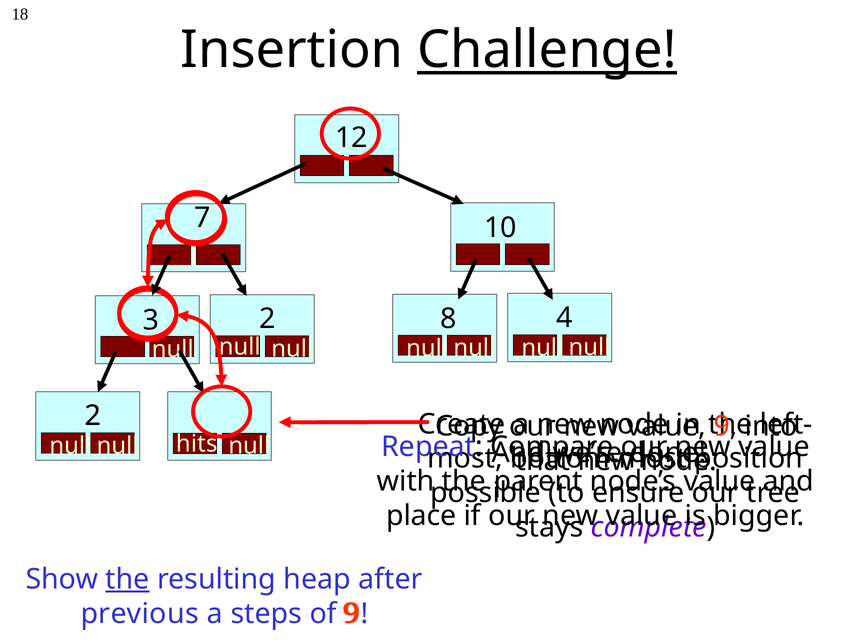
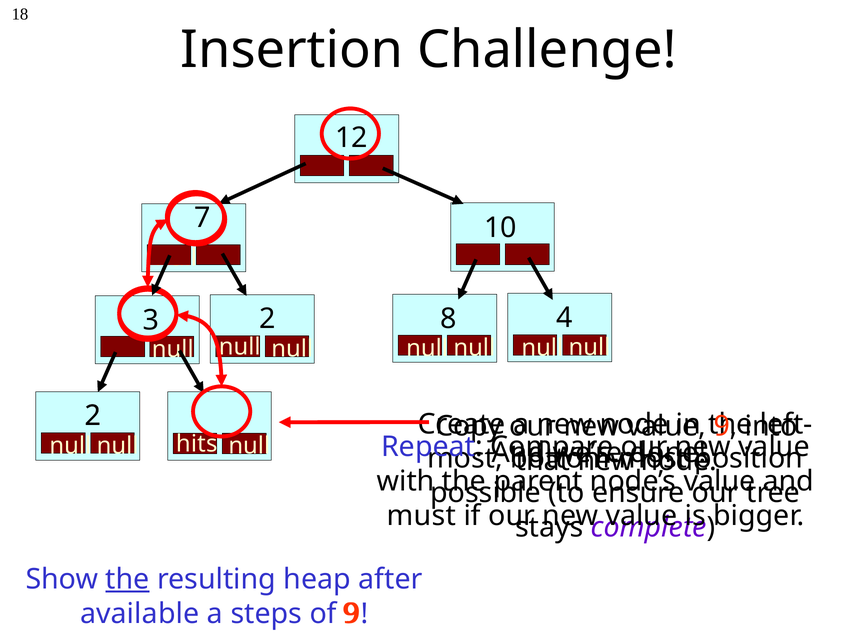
Challenge underline: present -> none (547, 50)
place: place -> must (421, 515)
previous: previous -> available (140, 613)
